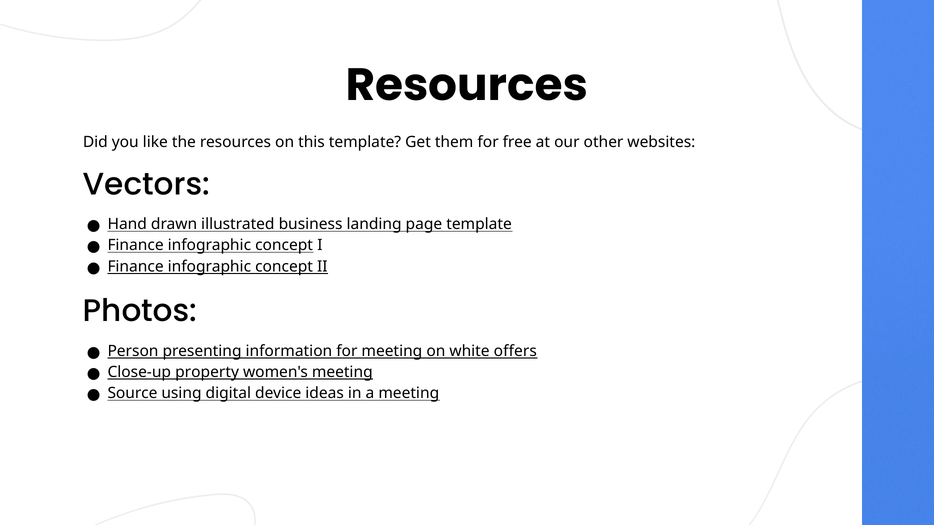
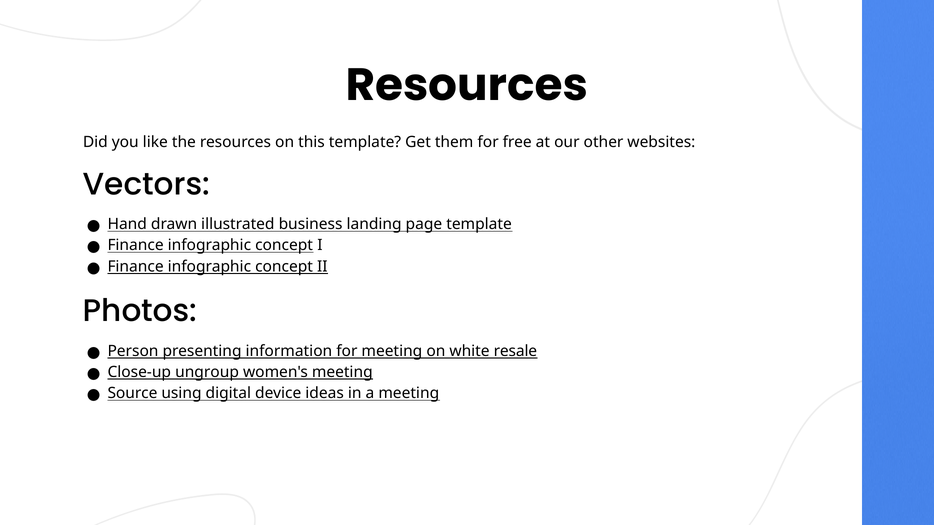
offers: offers -> resale (515, 351)
property: property -> ungroup (207, 372)
